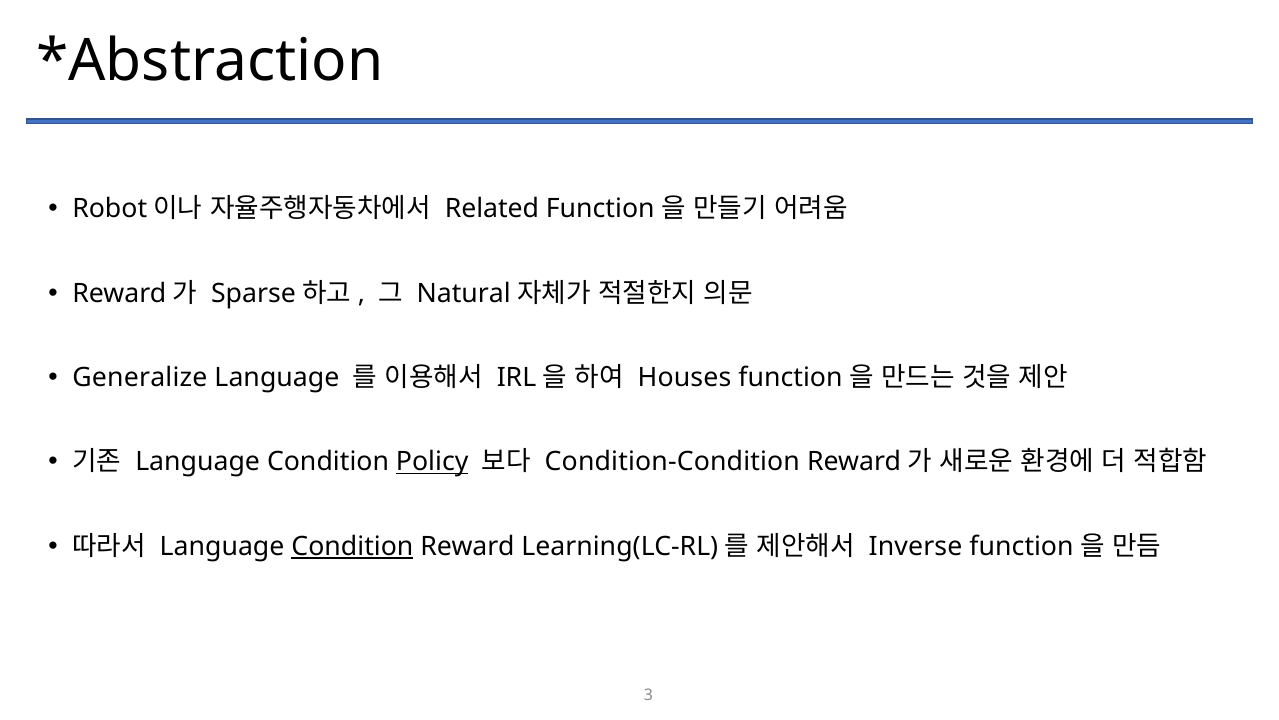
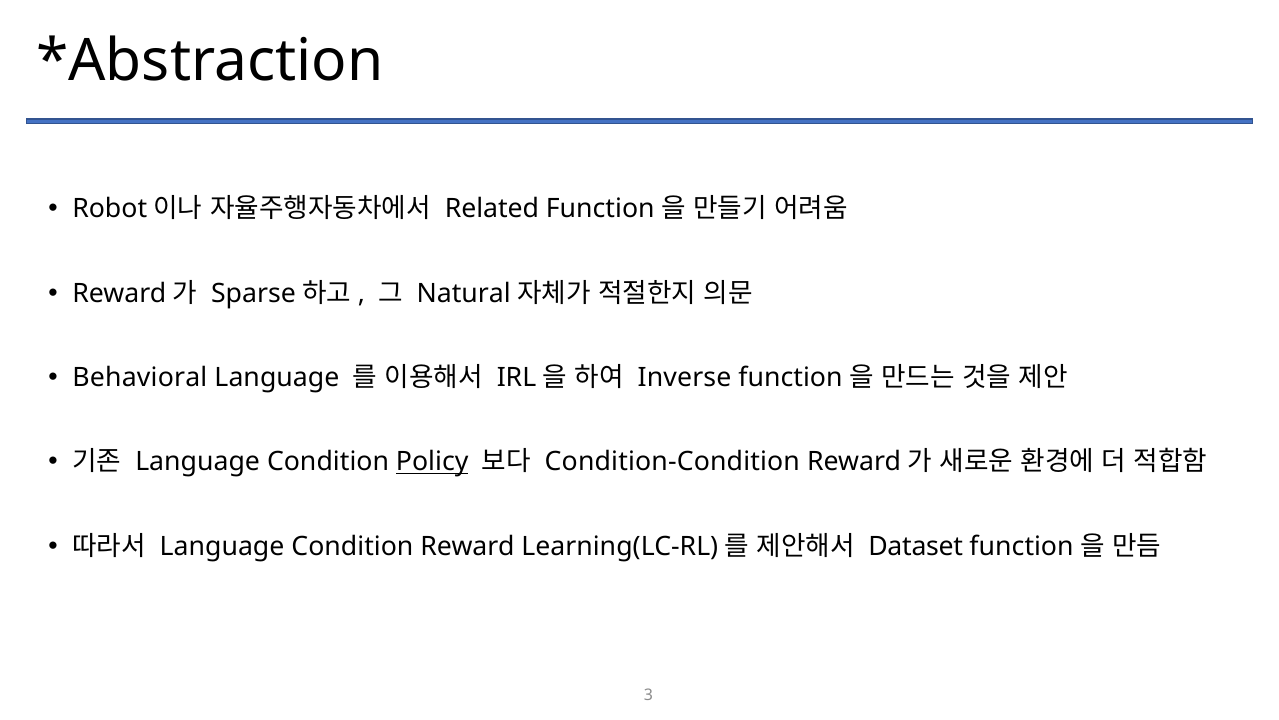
Generalize: Generalize -> Behavioral (140, 377)
Houses: Houses -> Inverse (684, 377)
Condition underline: present -> none (352, 546)
Inverse: Inverse -> Dataset (916, 546)
